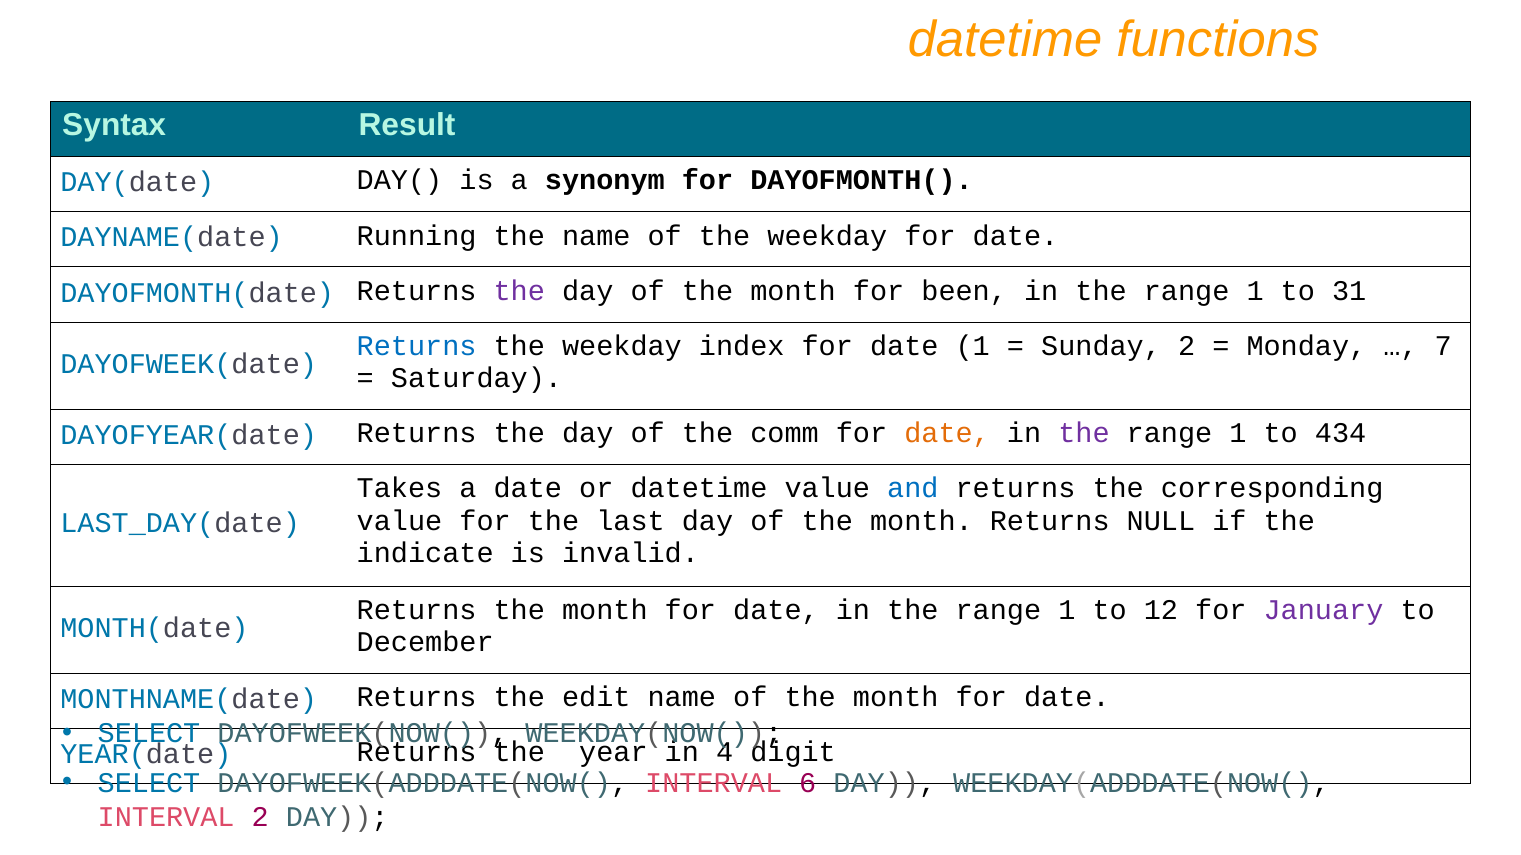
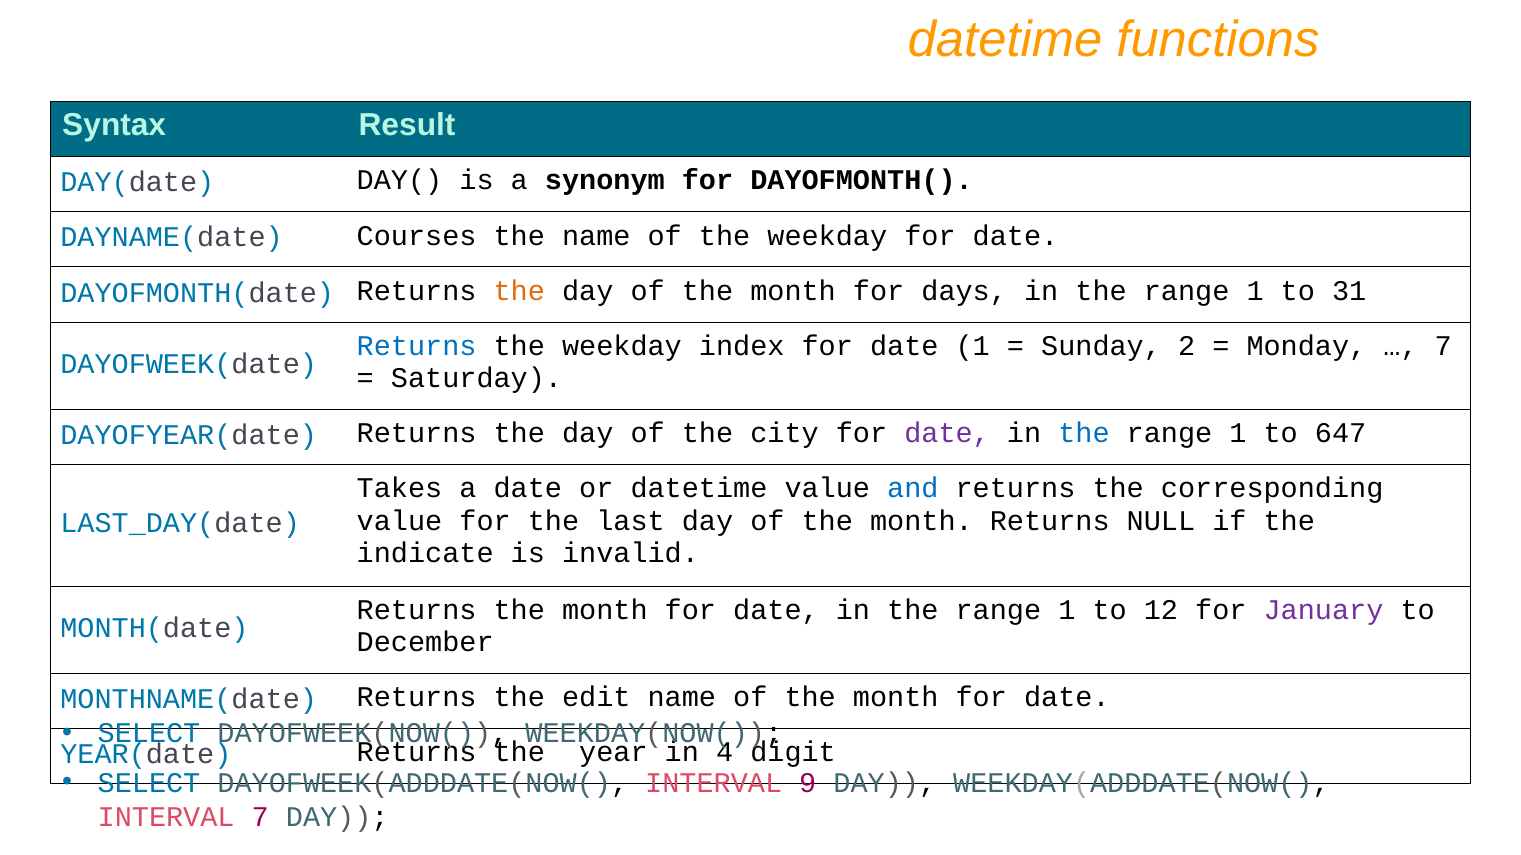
Running: Running -> Courses (417, 236)
the colour: purple -> orange (519, 291)
been: been -> days (964, 291)
comm: comm -> city (785, 434)
date colour: orange -> purple (947, 434)
the colour: purple -> blue (1084, 434)
434: 434 -> 647 (1341, 434)
6: 6 -> 9 (808, 783)
INTERVAL 2: 2 -> 7 (260, 817)
